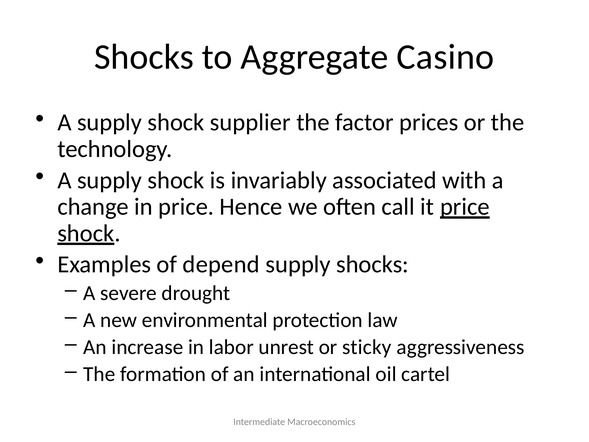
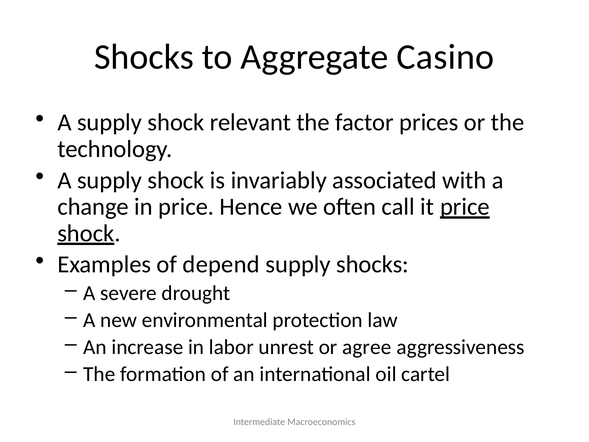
supplier: supplier -> relevant (251, 122)
sticky: sticky -> agree (367, 347)
